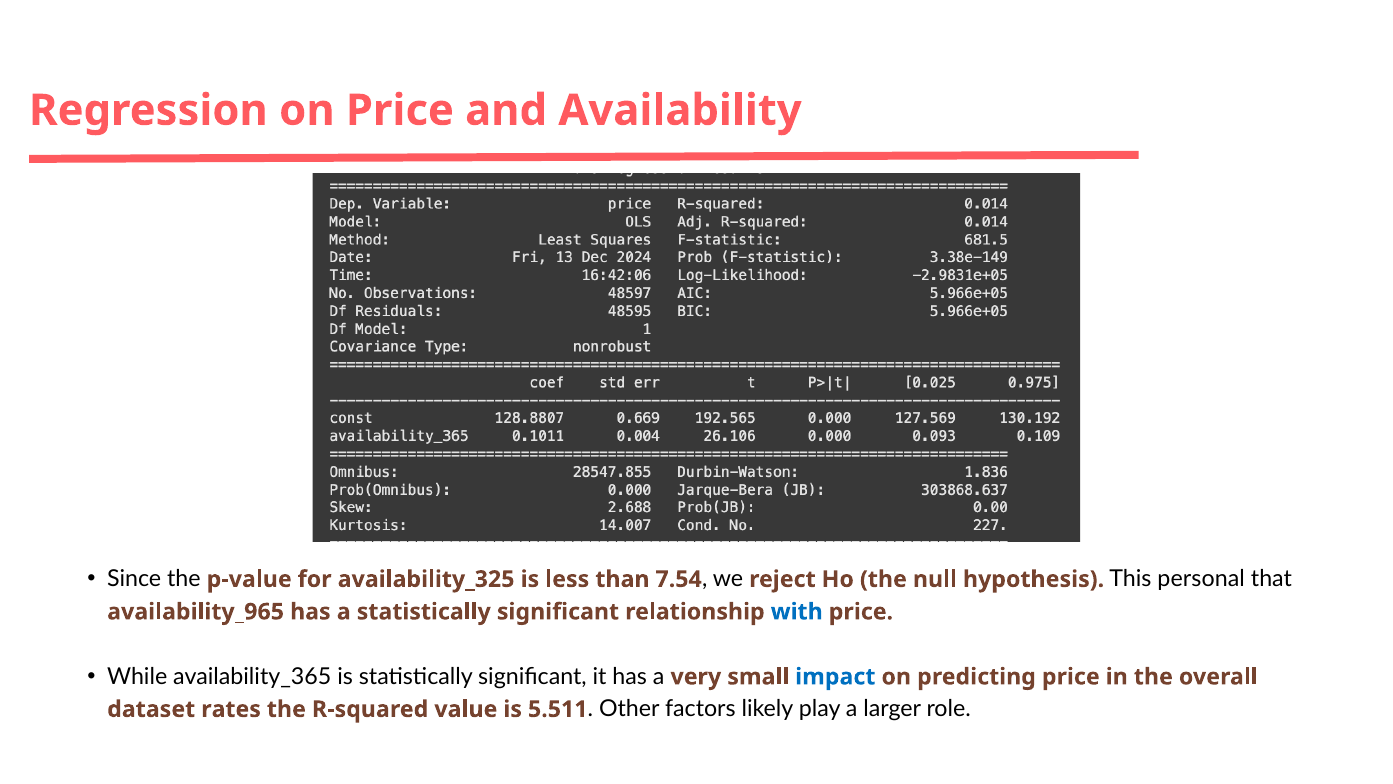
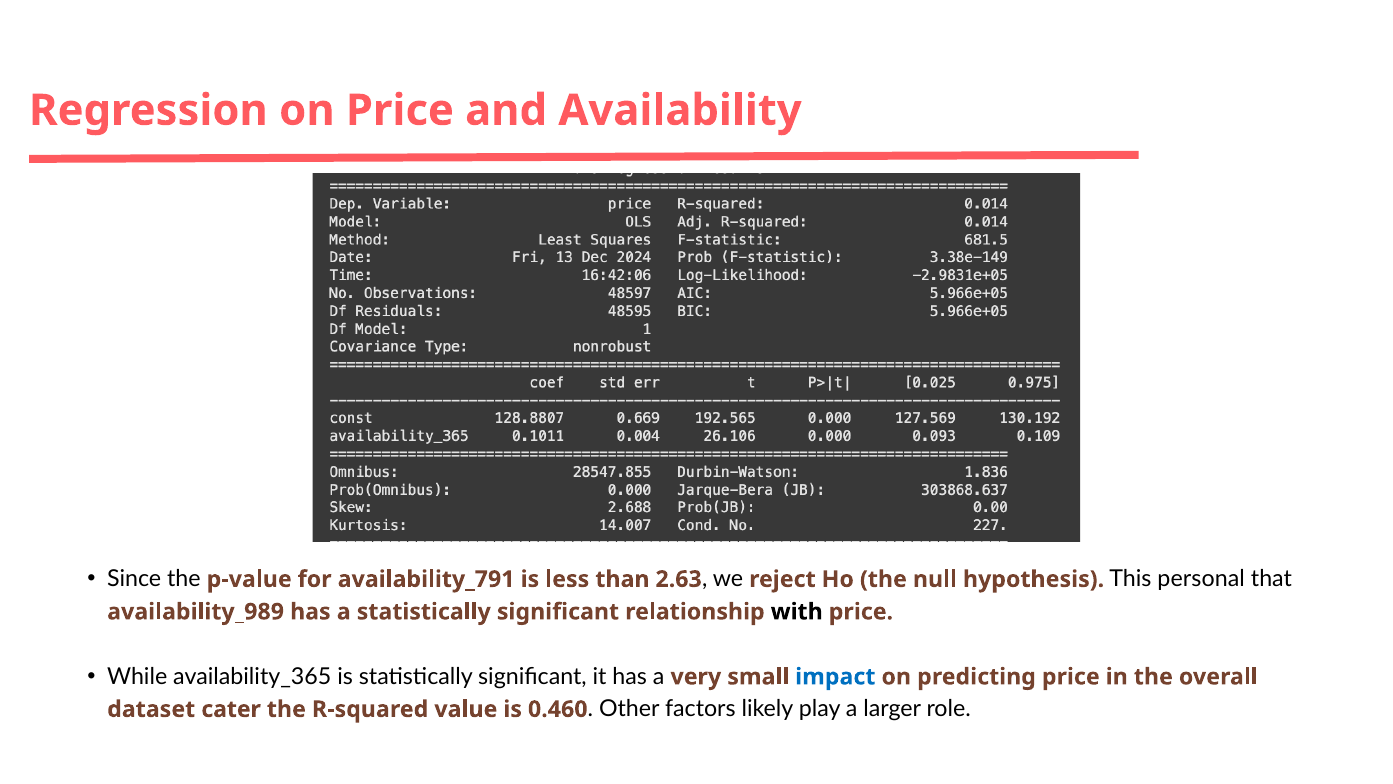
availability_325: availability_325 -> availability_791 (426, 579)
7.54: 7.54 -> 2.63 (679, 579)
availability_965: availability_965 -> availability_989 (196, 611)
with colour: blue -> black (797, 611)
rates: rates -> cater (231, 709)
5.511: 5.511 -> 0.460 (558, 709)
